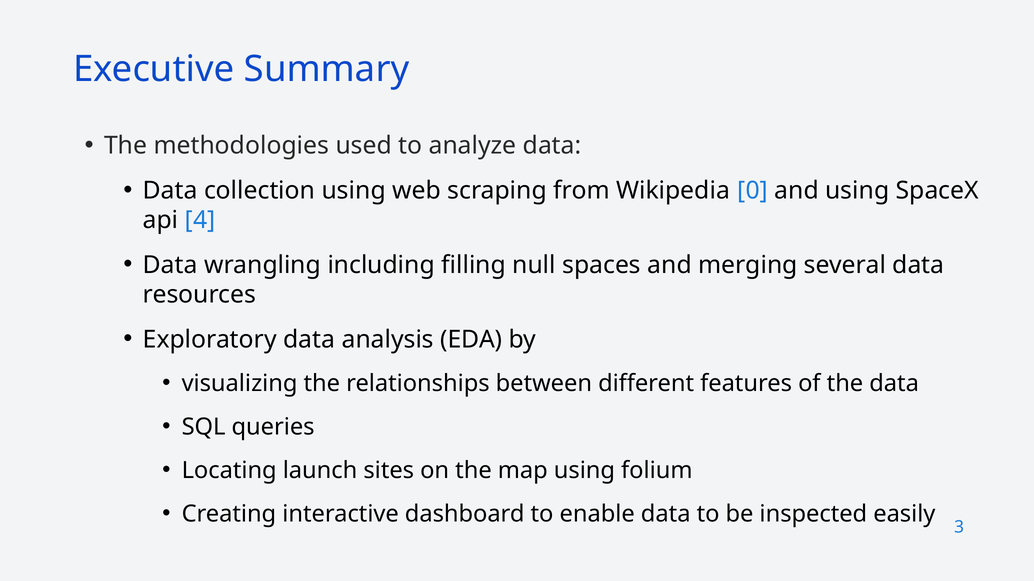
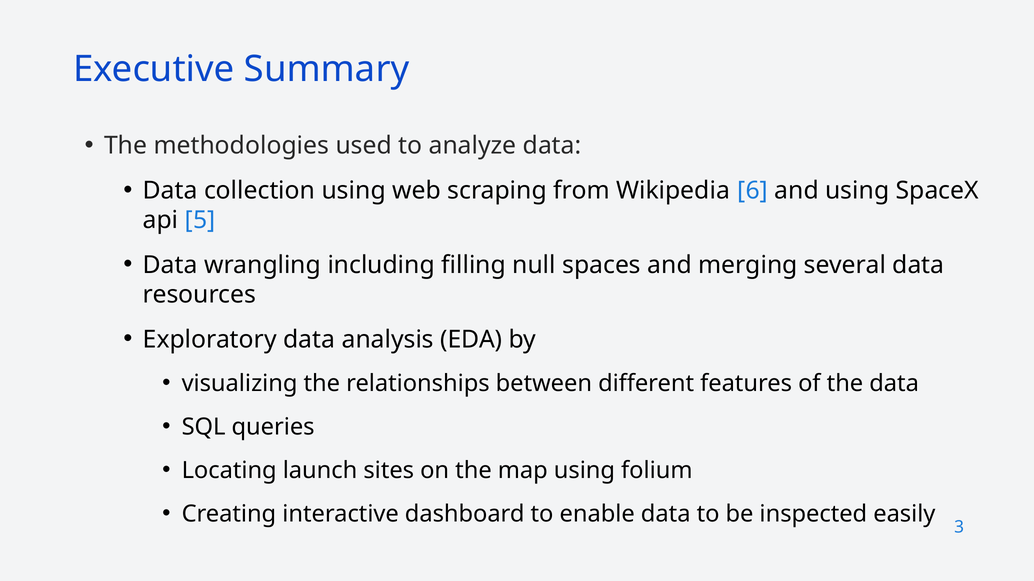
0: 0 -> 6 (753, 191)
4: 4 -> 5 (200, 220)
